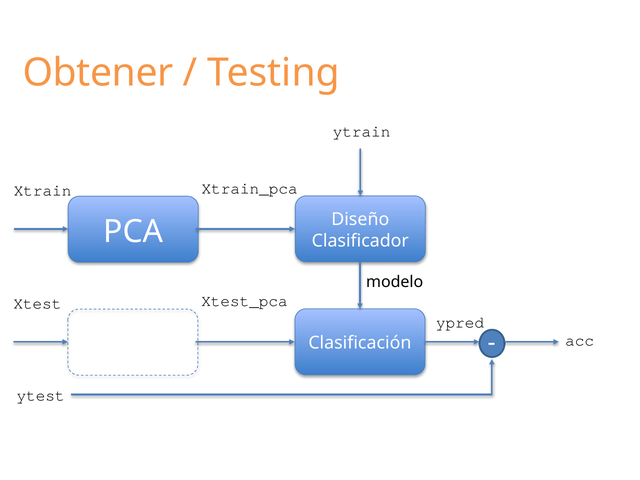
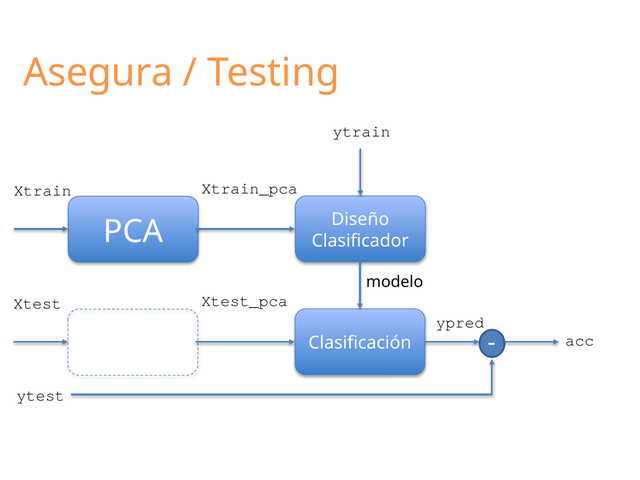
Obtener: Obtener -> Asegura (98, 73)
